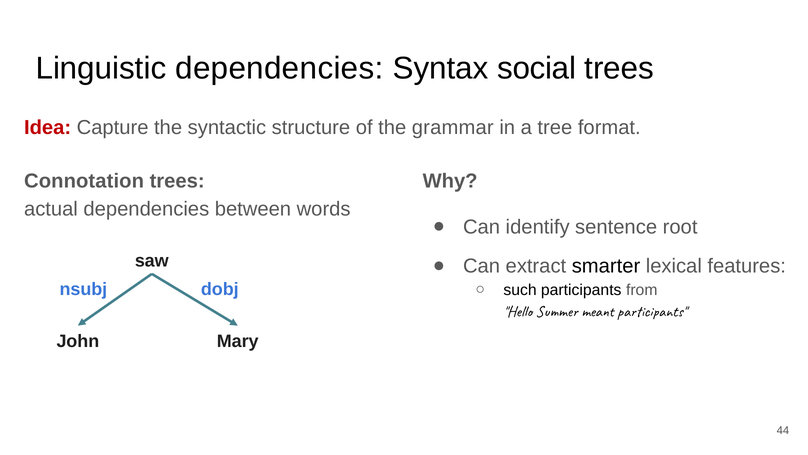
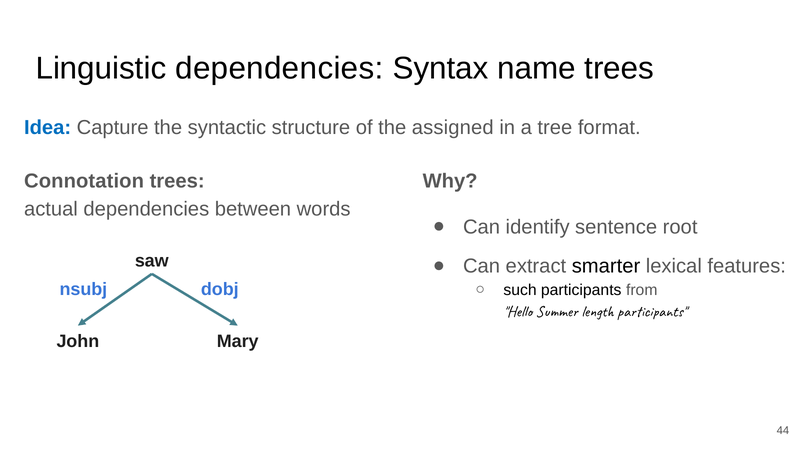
social: social -> name (536, 68)
Idea colour: red -> blue (48, 127)
grammar: grammar -> assigned (453, 127)
meant: meant -> length (598, 311)
